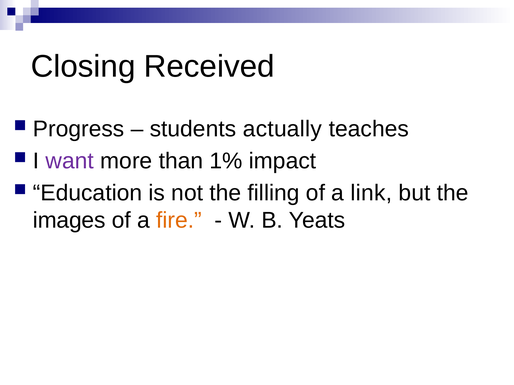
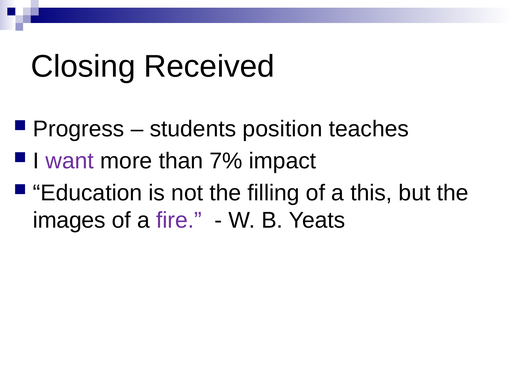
actually: actually -> position (282, 129)
1%: 1% -> 7% (226, 161)
link: link -> this (371, 193)
fire colour: orange -> purple (179, 221)
